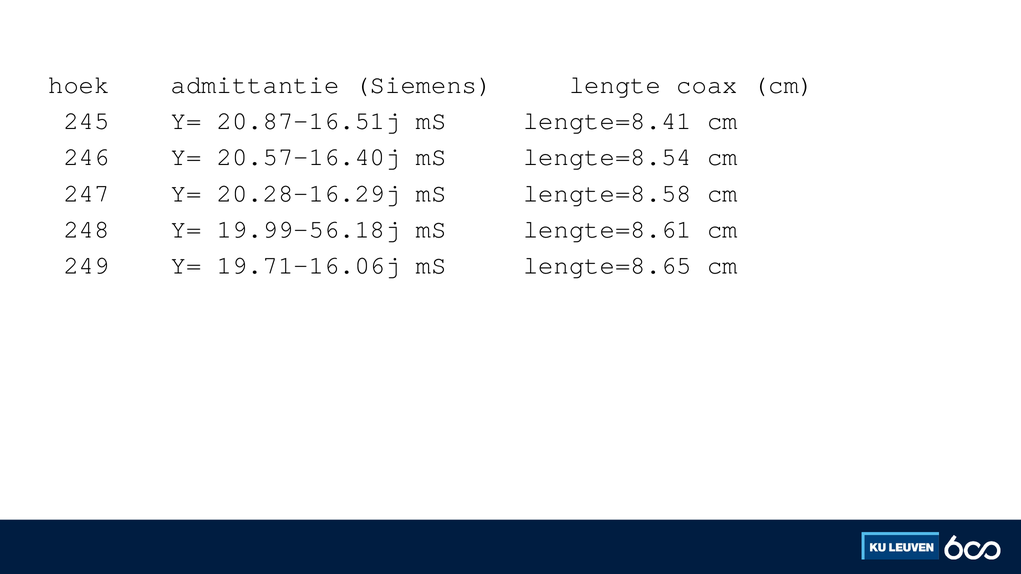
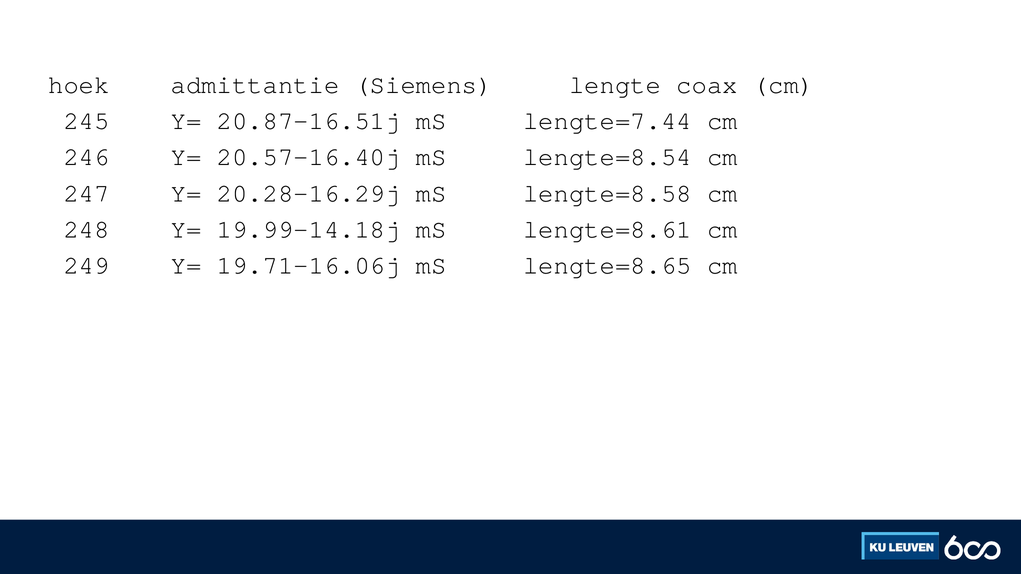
lengte=8.41: lengte=8.41 -> lengte=7.44 (607, 121)
19.99-56.18j: 19.99-56.18j -> 19.99-14.18j (309, 229)
